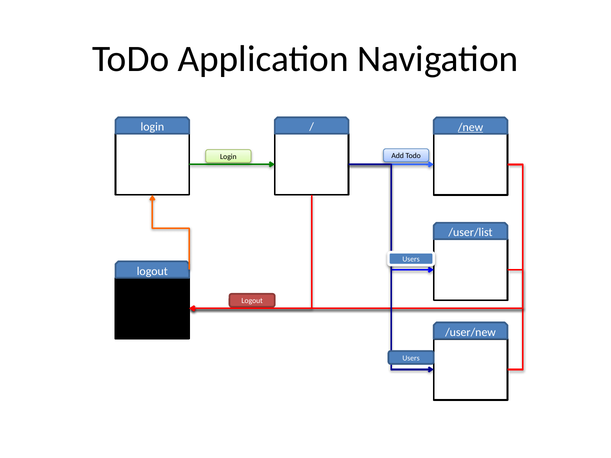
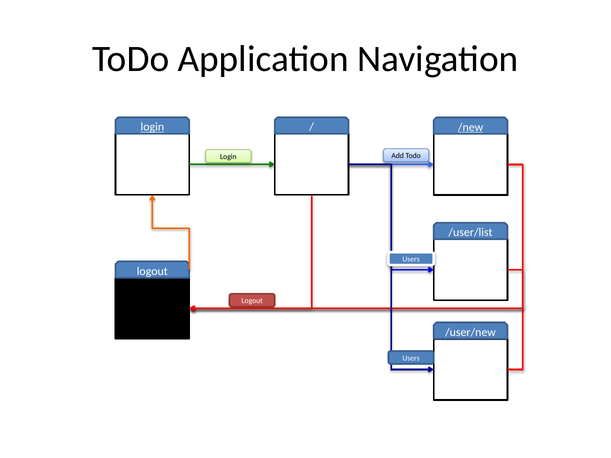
login underline: none -> present (152, 127)
